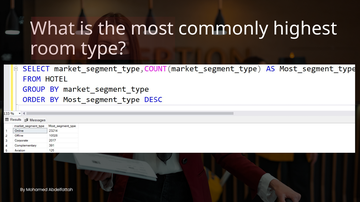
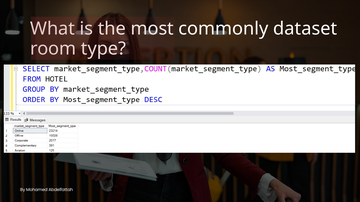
highest: highest -> dataset (305, 29)
